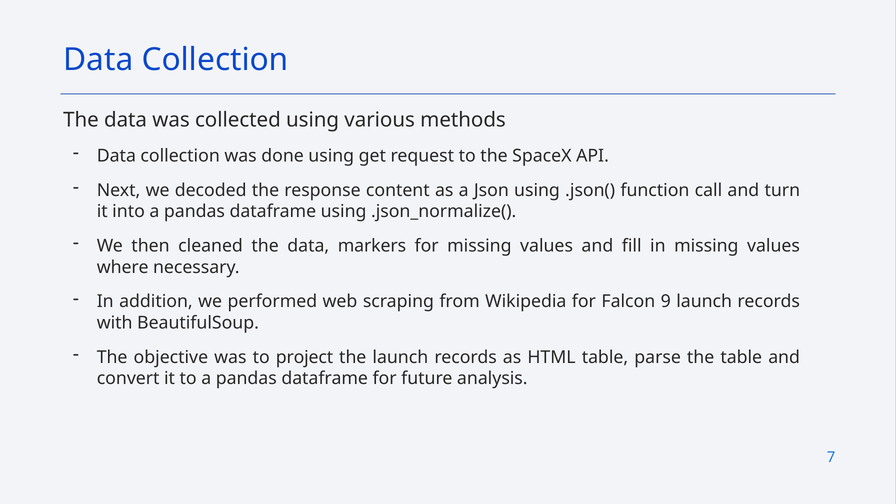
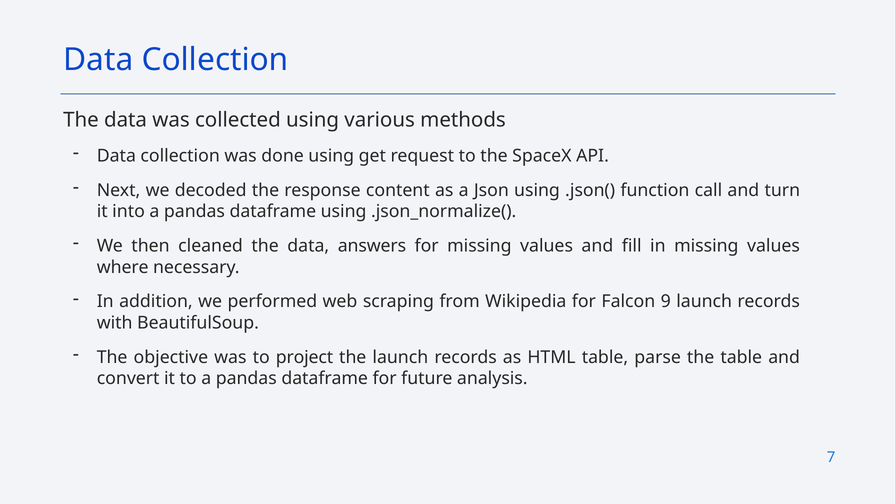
markers: markers -> answers (372, 246)
